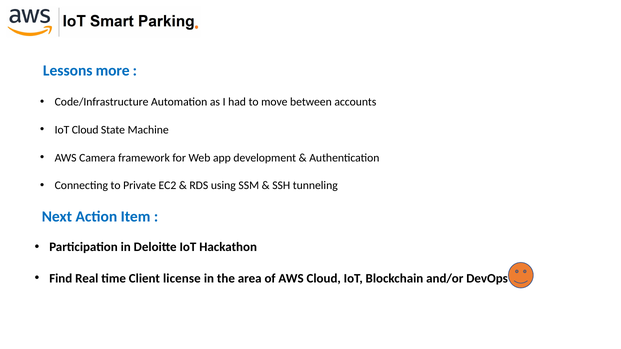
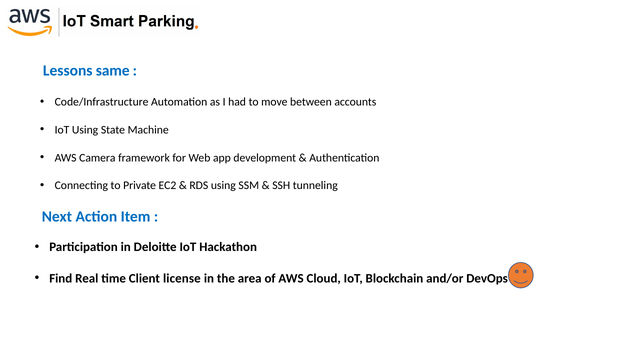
more: more -> same (113, 71)
IoT Cloud: Cloud -> Using (85, 130)
